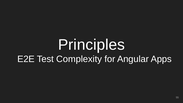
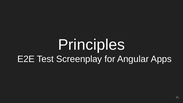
Complexity: Complexity -> Screenplay (79, 59)
